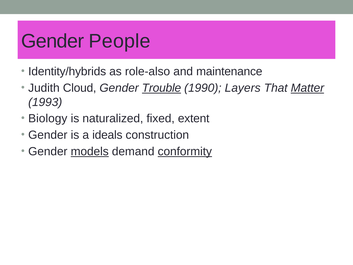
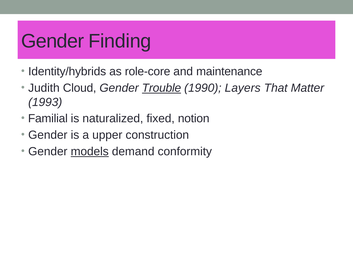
People: People -> Finding (120, 41)
role-also: role-also -> role-core (148, 71)
Matter underline: present -> none (307, 88)
Biology: Biology -> Familial (48, 118)
extent: extent -> notion (194, 118)
ideals: ideals -> upper (107, 135)
conformity underline: present -> none (185, 151)
